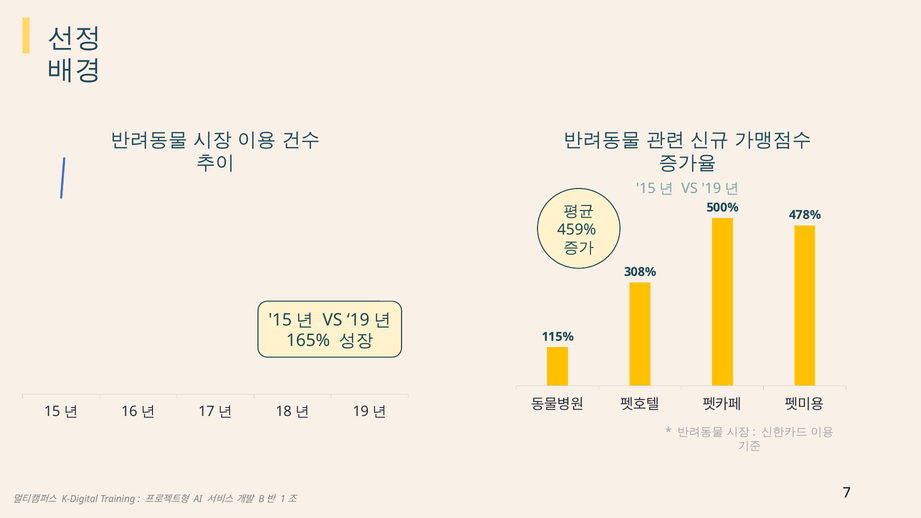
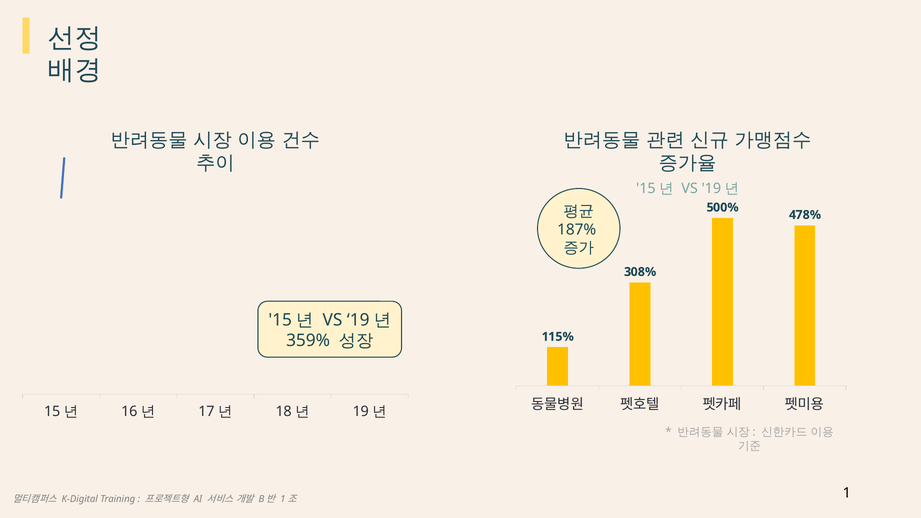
459%: 459% -> 187% (577, 229)
165%: 165% -> 359% (308, 341)
7: 7 -> 1 (847, 493)
